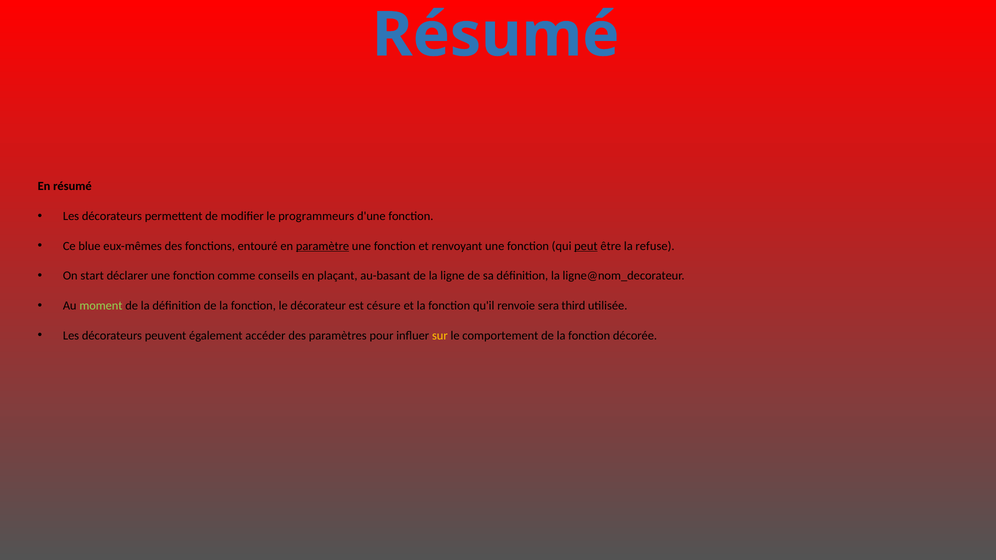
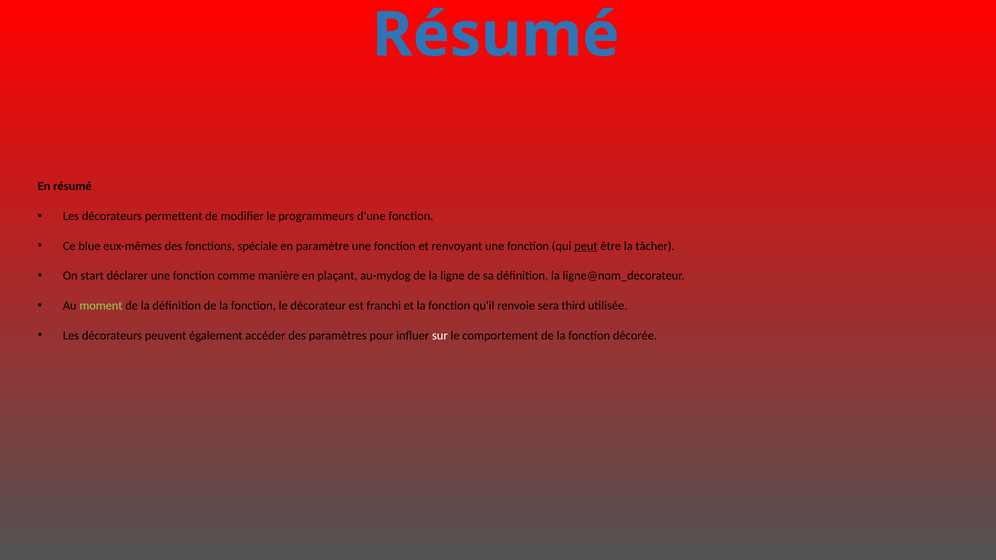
entouré: entouré -> spéciale (258, 246)
paramètre underline: present -> none (322, 246)
refuse: refuse -> tâcher (655, 246)
conseils: conseils -> manière (279, 276)
au-basant: au-basant -> au-mydog (385, 276)
césure: césure -> franchi (384, 306)
sur colour: yellow -> white (440, 336)
